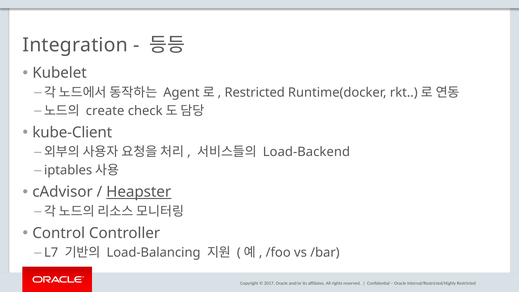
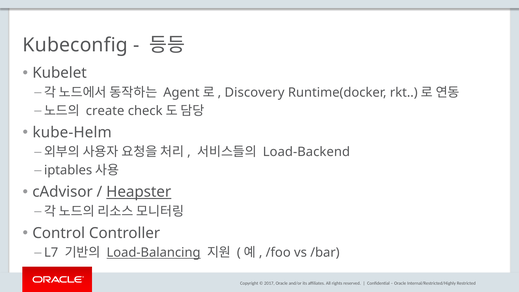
Integration: Integration -> Kubeconfig (75, 45)
Restricted: Restricted -> Discovery (255, 93)
kube-Client: kube-Client -> kube-Helm (72, 132)
Load-Balancing underline: none -> present (154, 253)
